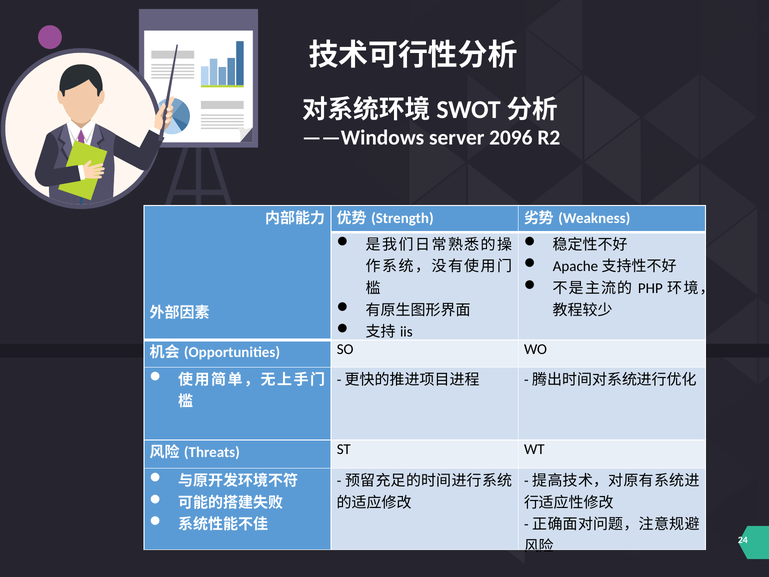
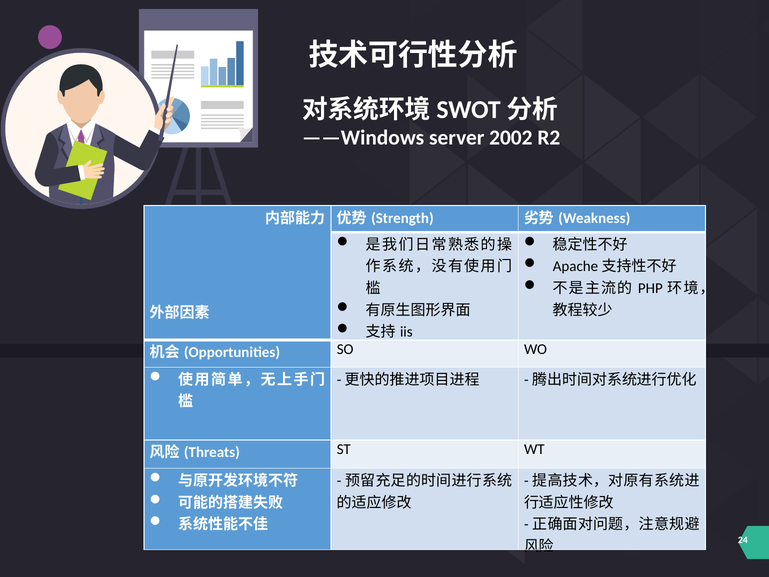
2096: 2096 -> 2002 (511, 138)
